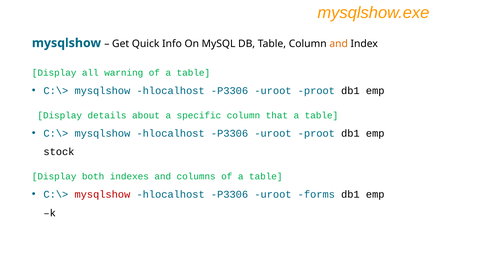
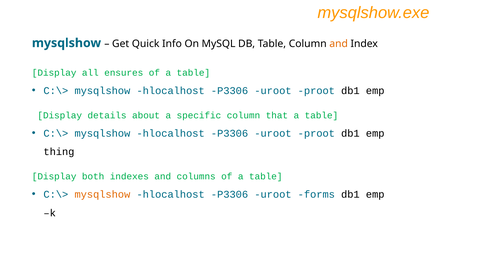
warning: warning -> ensures (124, 73)
stock: stock -> thing (59, 152)
mysqlshow colour: red -> orange (102, 195)
